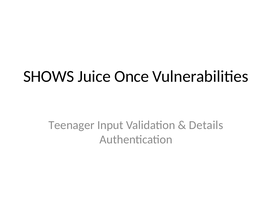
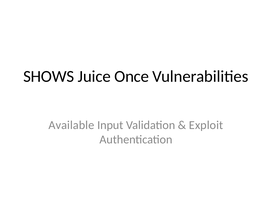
Teenager: Teenager -> Available (71, 125)
Details: Details -> Exploit (206, 125)
